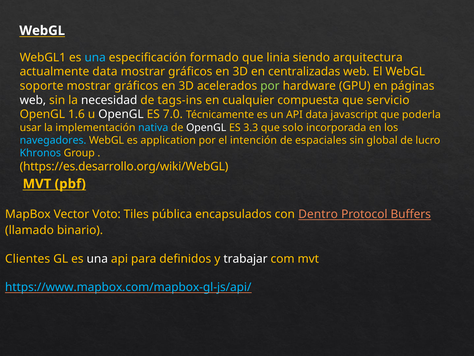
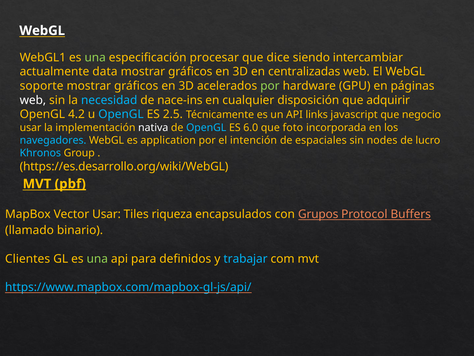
una colour: light blue -> light green (95, 57)
formado: formado -> procesar (214, 57)
linia: linia -> dice (278, 57)
arquitectura: arquitectura -> intercambiar (368, 57)
necesidad colour: white -> light blue (109, 100)
tags-ins: tags-ins -> nace-ins (180, 100)
compuesta: compuesta -> disposición (308, 100)
servicio: servicio -> adquirir (388, 100)
1.6: 1.6 -> 4.2 (76, 114)
OpenGL colour: white -> light blue (121, 114)
7.0: 7.0 -> 2.5 (173, 114)
API data: data -> links (317, 115)
poderla: poderla -> negocio (421, 115)
nativa colour: light blue -> white (153, 128)
OpenGL colour: white -> light blue (206, 128)
3.3: 3.3 -> 6.0 (251, 128)
solo: solo -> foto (293, 128)
global: global -> nodes (382, 140)
pbf underline: none -> present (70, 184)
Vector Voto: Voto -> Usar (107, 214)
pública: pública -> riqueza (172, 214)
Dentro: Dentro -> Grupos (318, 214)
una colour: white -> light green (97, 259)
trabajar colour: white -> light blue (246, 259)
